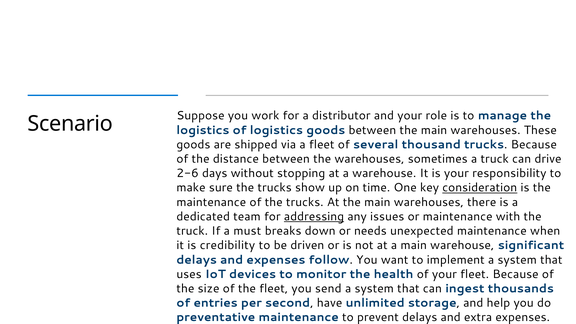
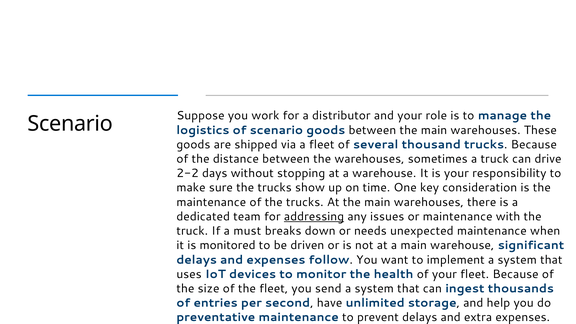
of logistics: logistics -> scenario (276, 130)
2-6: 2-6 -> 2-2 (188, 173)
consideration underline: present -> none (480, 188)
credibility: credibility -> monitored (228, 245)
